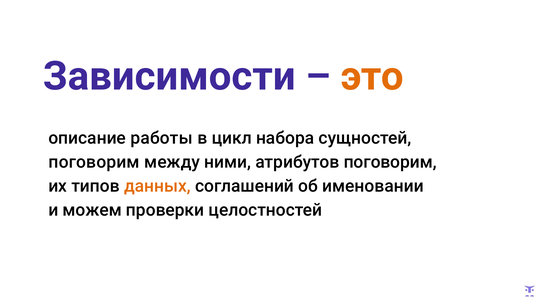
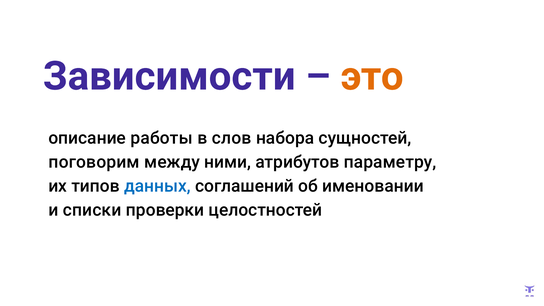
цикл: цикл -> слов (232, 138)
атрибутов поговорим: поговорим -> параметру (390, 162)
данных colour: orange -> blue (157, 186)
можем: можем -> списки (92, 210)
